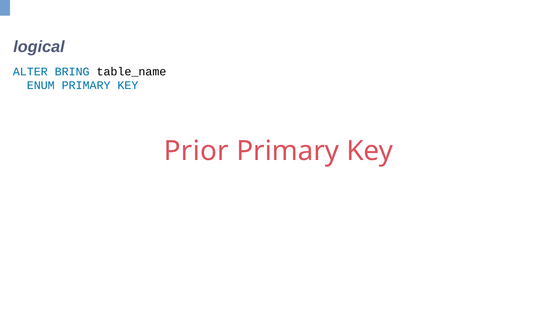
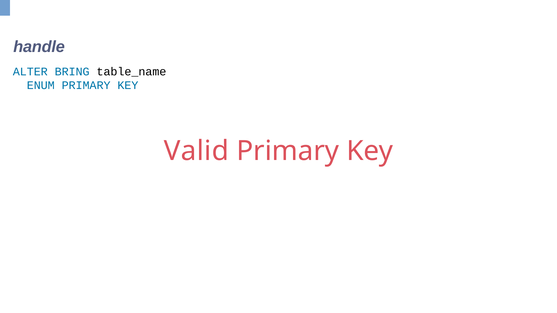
logical: logical -> handle (39, 47)
Prior: Prior -> Valid (196, 151)
